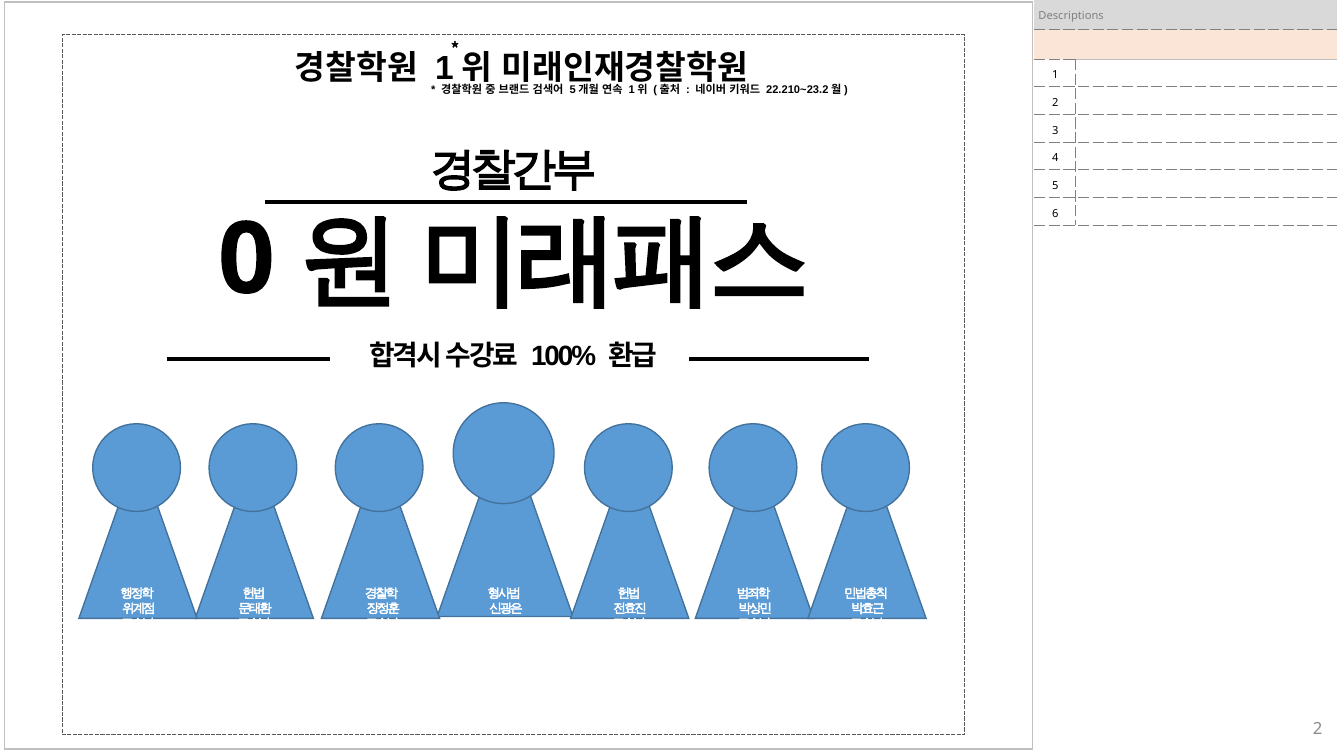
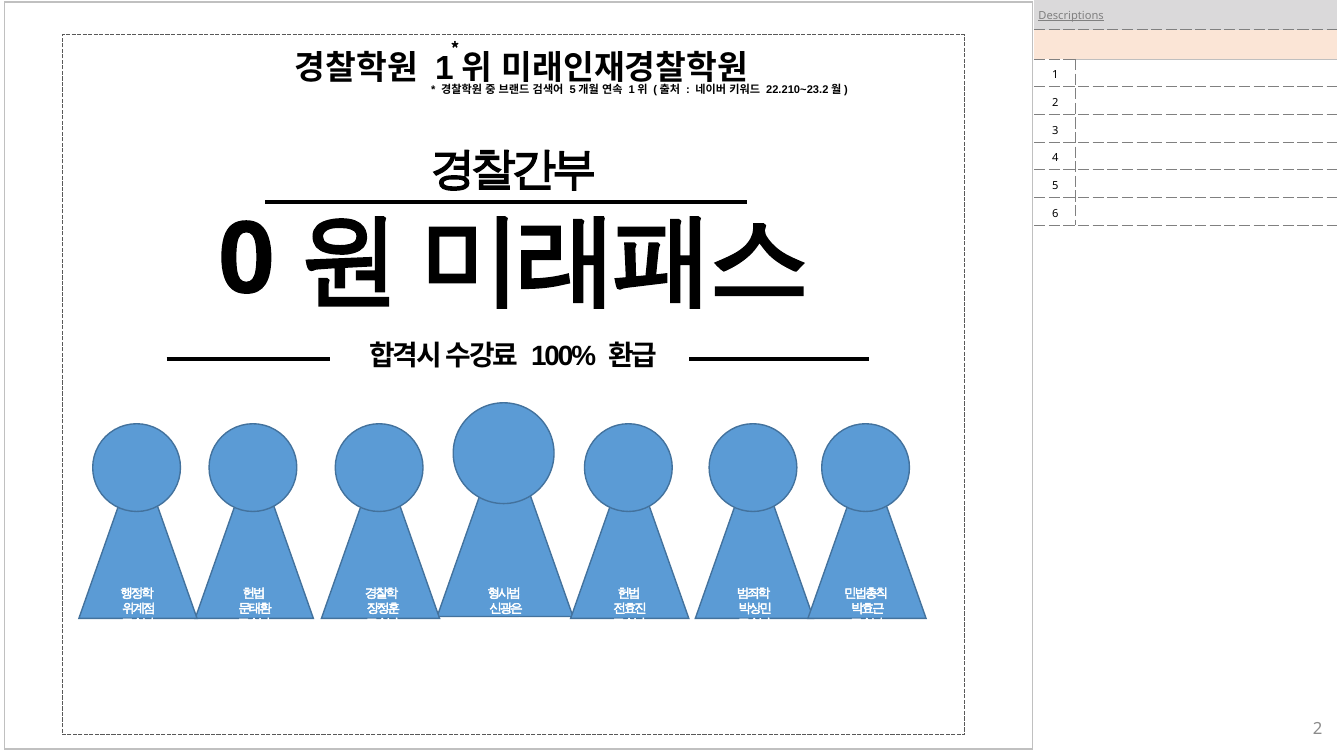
Descriptions underline: none -> present (1071, 15)
